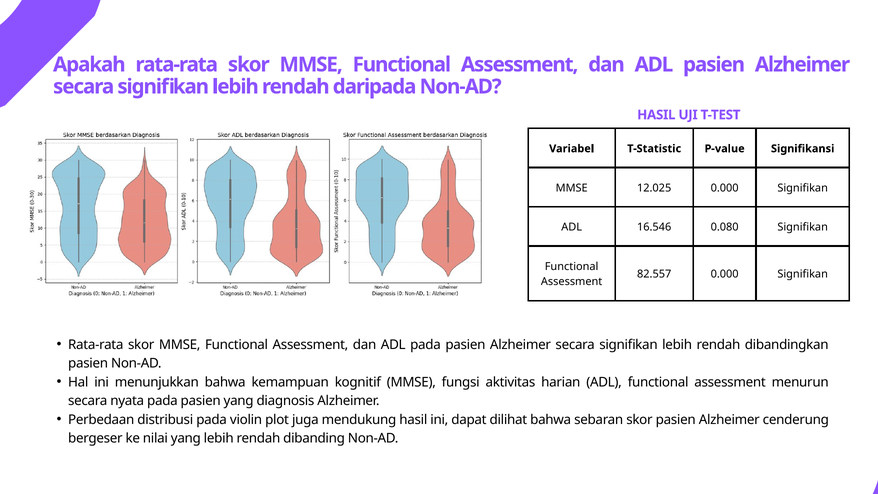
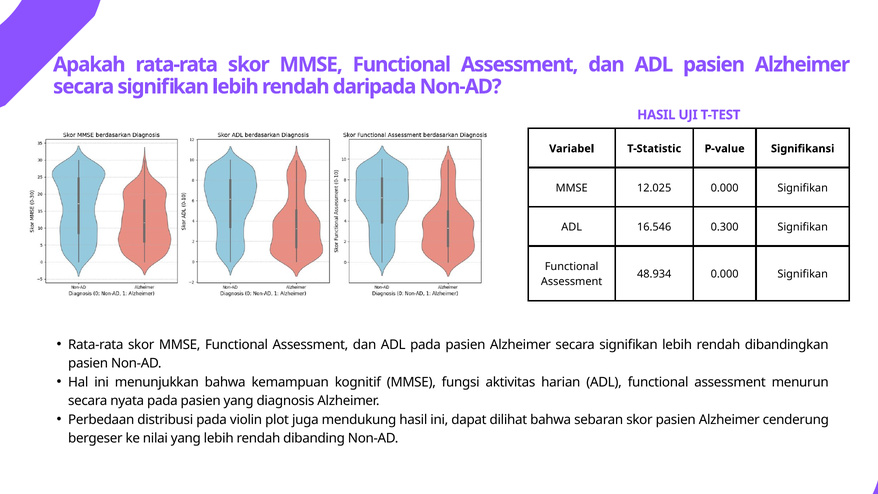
0.080: 0.080 -> 0.300 (725, 227)
82.557: 82.557 -> 48.934 (654, 274)
